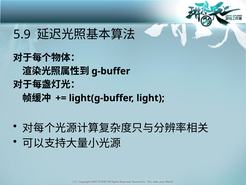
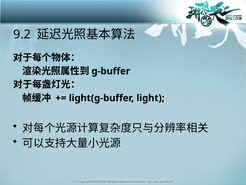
5.9: 5.9 -> 9.2 (22, 34)
